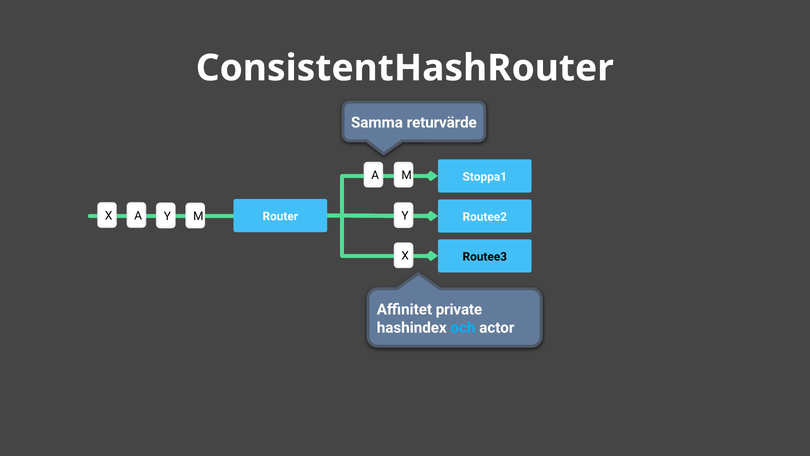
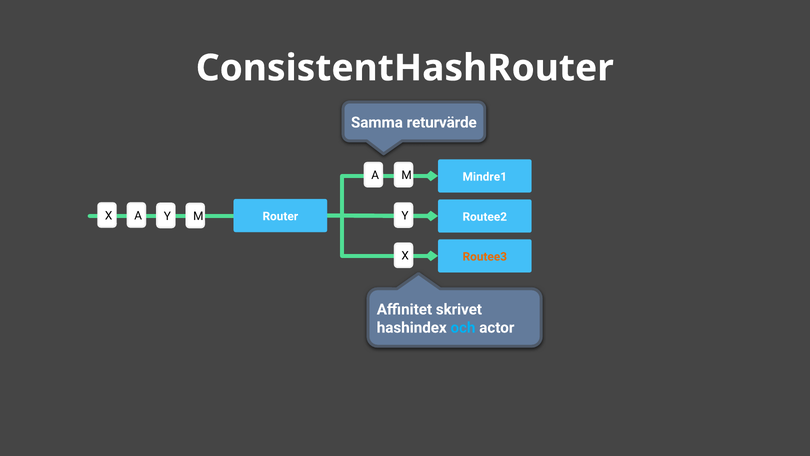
Stoppa1: Stoppa1 -> Mindre1 (485, 177)
Routee3 colour: black -> orange (485, 256)
private: private -> skrivet (459, 309)
